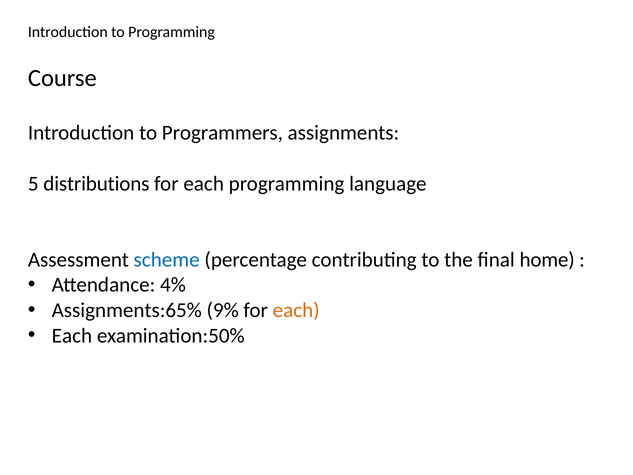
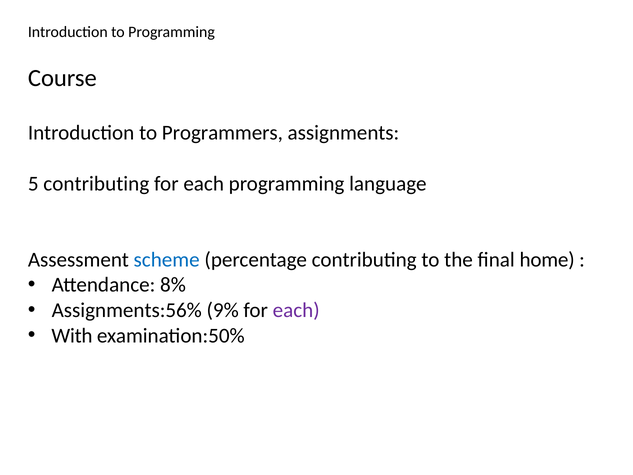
5 distributions: distributions -> contributing (96, 184)
4%: 4% -> 8% (173, 285)
Assignments:65%: Assignments:65% -> Assignments:56% (127, 310)
each colour: orange -> purple (296, 310)
Each: Each -> With (72, 335)
